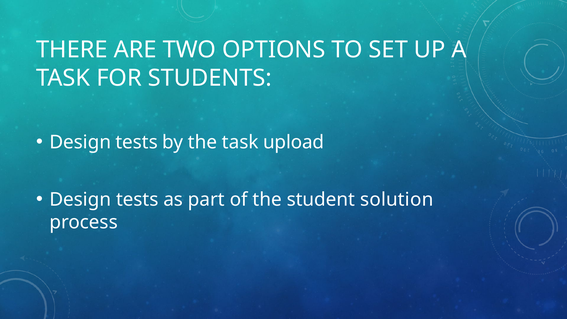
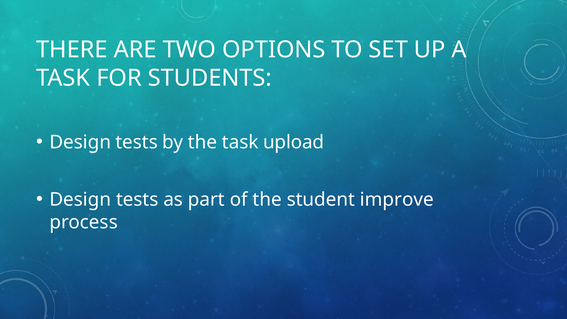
solution: solution -> improve (397, 200)
